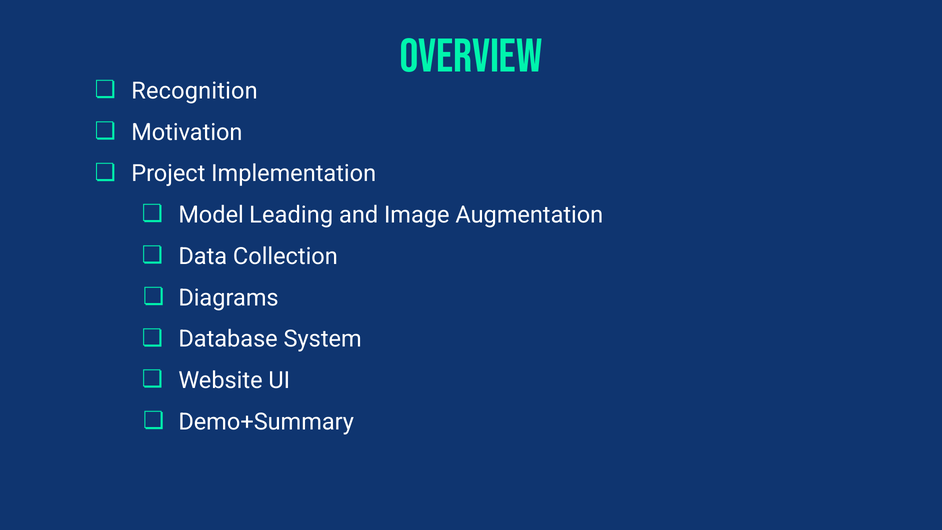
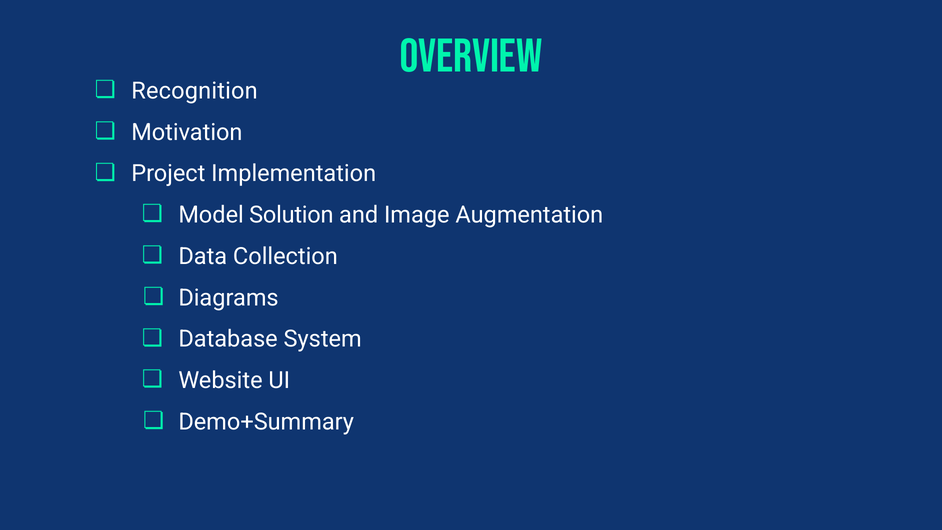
Leading: Leading -> Solution (291, 215)
